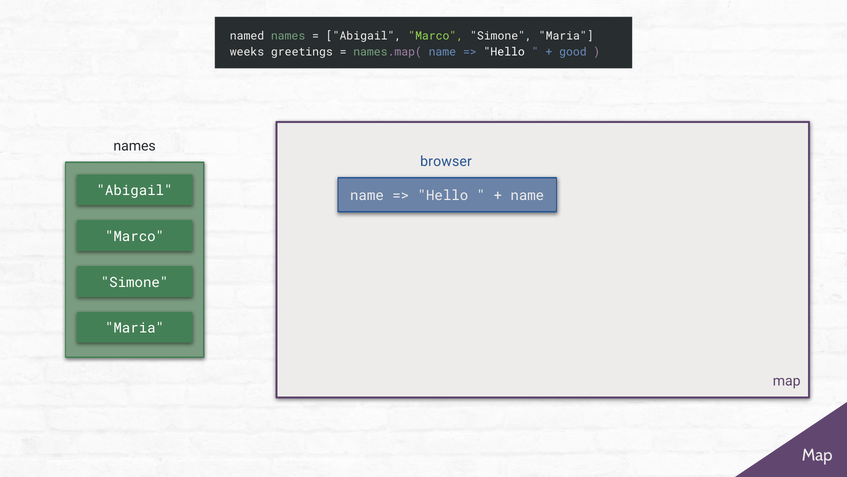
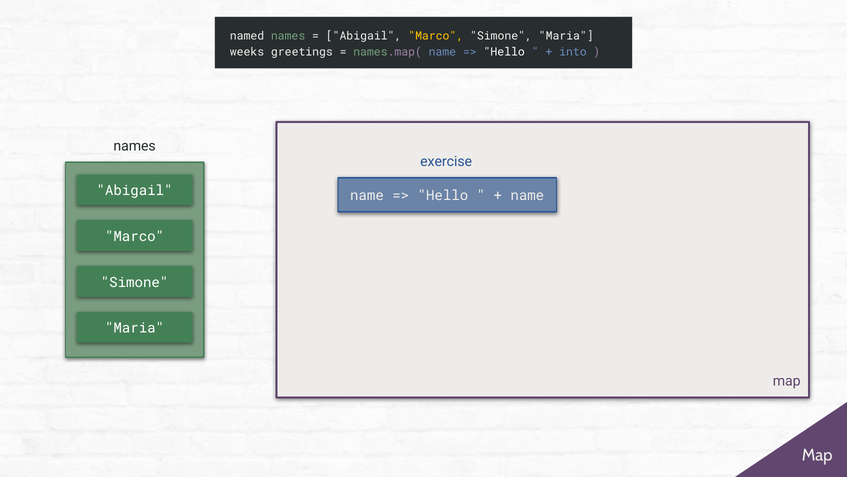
Marco colour: light green -> yellow (436, 36)
good: good -> into (573, 52)
browser: browser -> exercise (446, 161)
